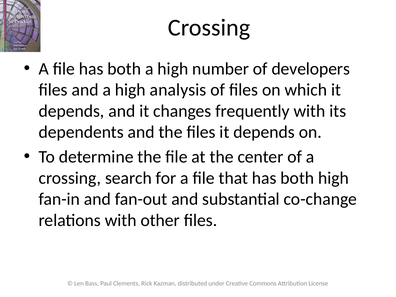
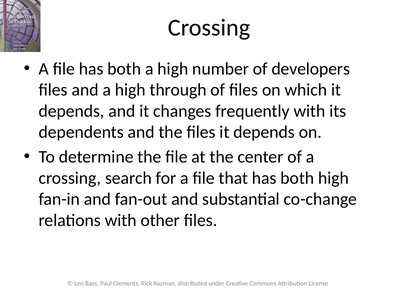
analysis: analysis -> through (178, 90)
